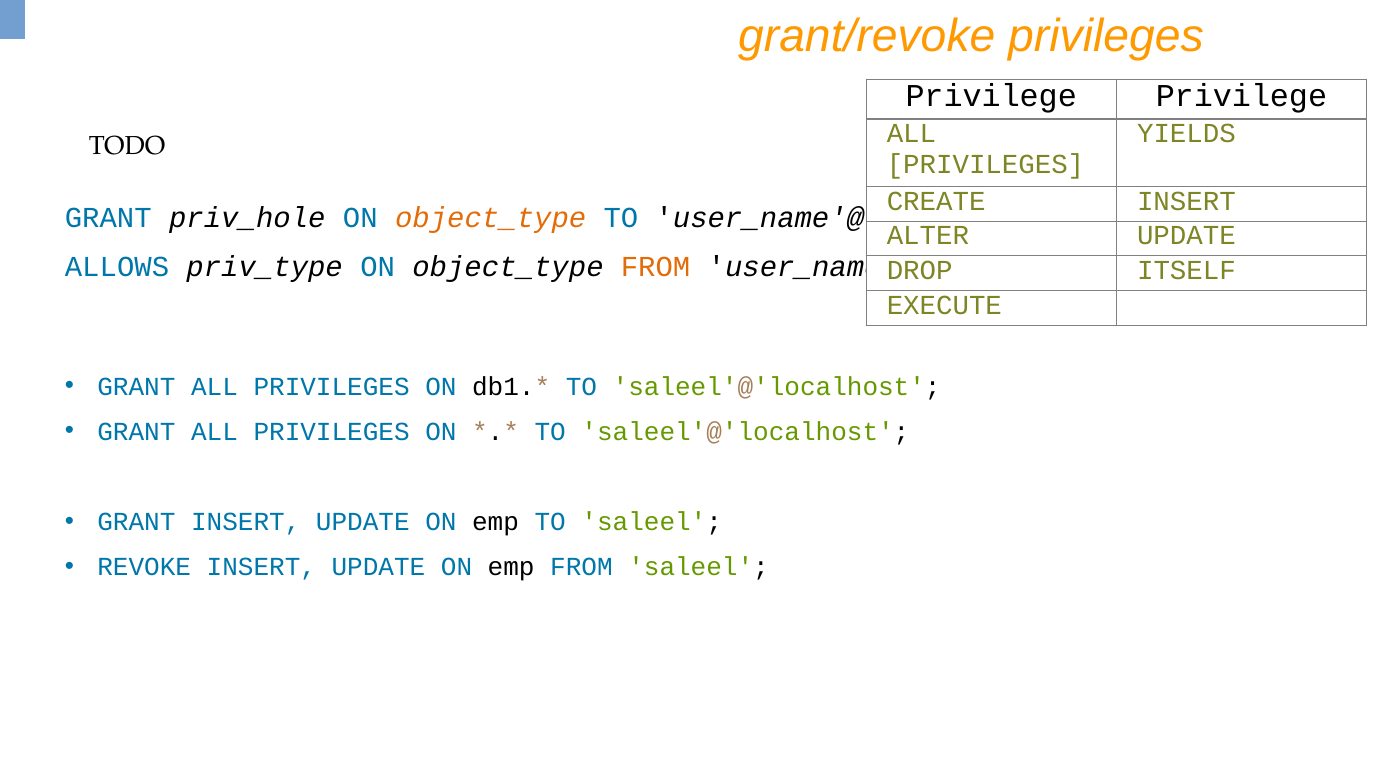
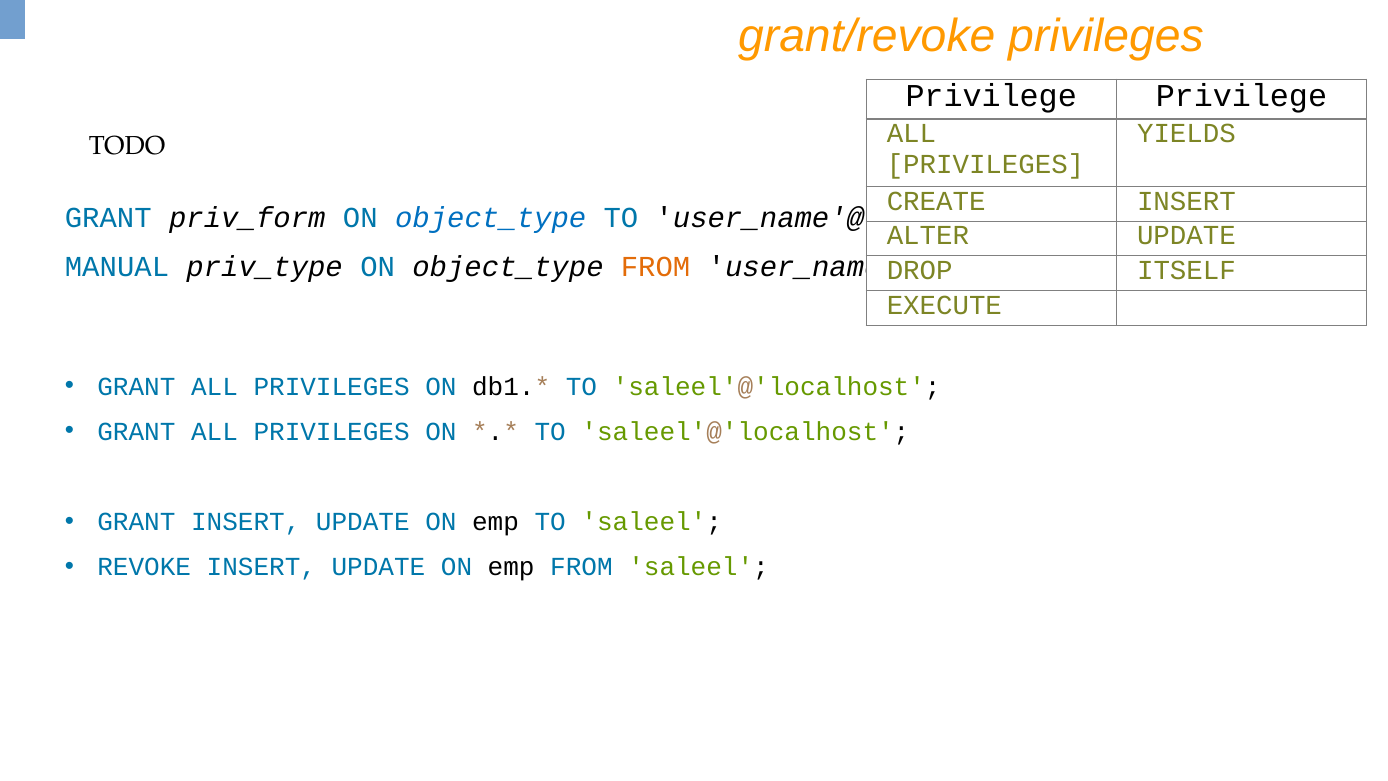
priv_hole: priv_hole -> priv_form (247, 218)
object_type colour: orange -> blue (491, 218)
ALLOWS: ALLOWS -> MANUAL (117, 267)
